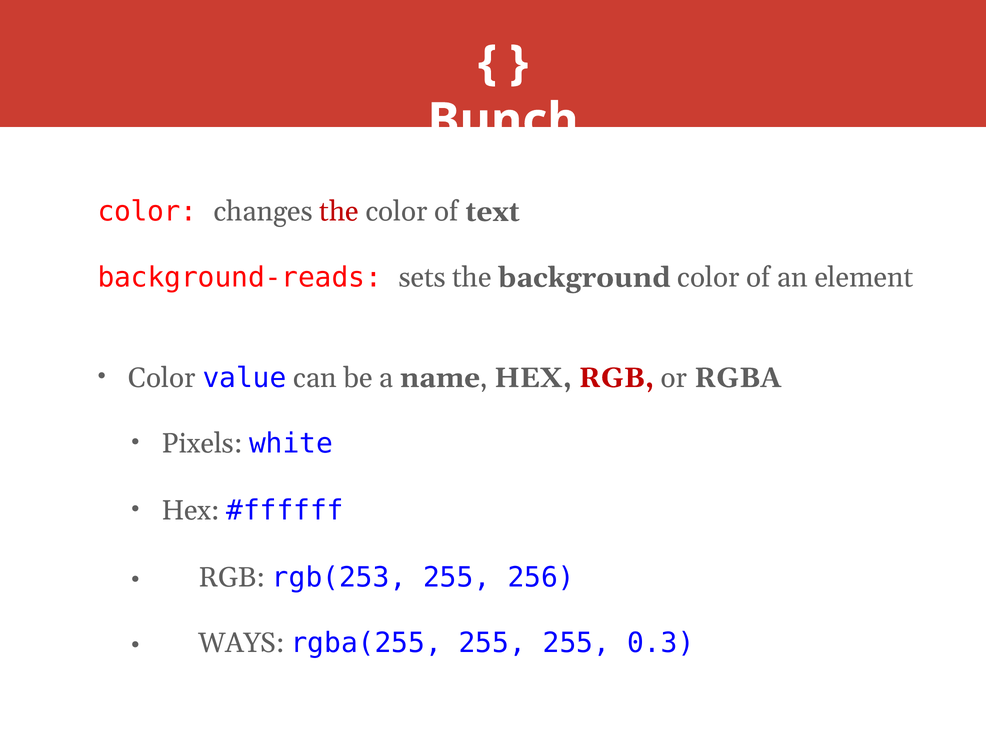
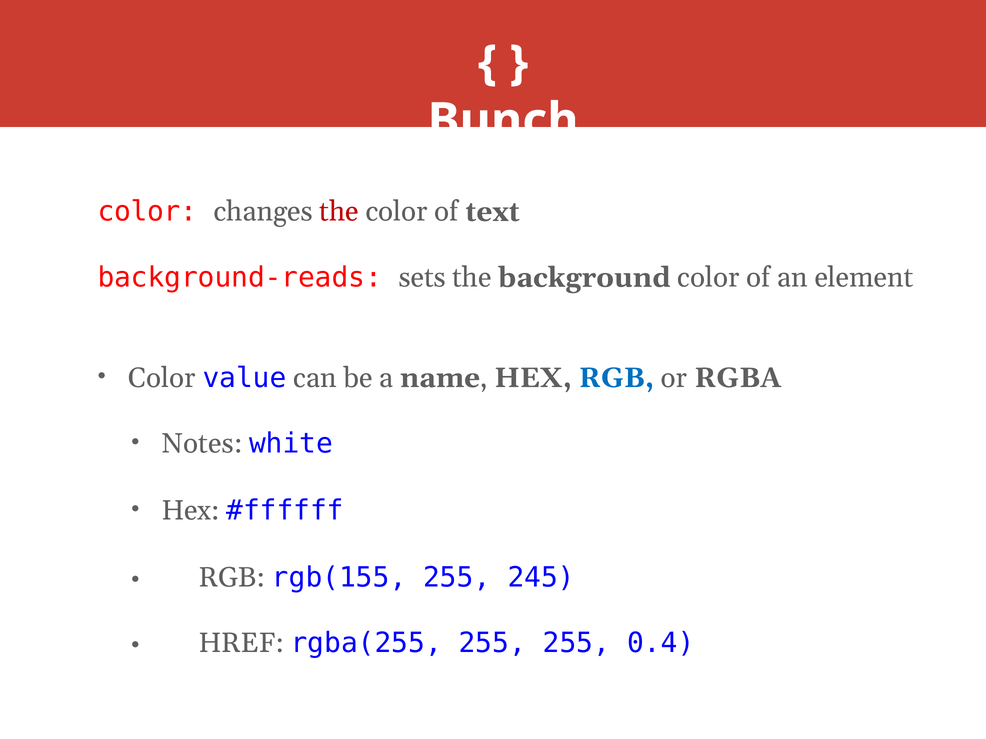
RGB colour: red -> blue (616, 378)
Pixels: Pixels -> Notes (202, 444)
rgb(253: rgb(253 -> rgb(155 (339, 578)
256: 256 -> 245 (541, 578)
WAYS: WAYS -> HREF (241, 644)
0.3: 0.3 -> 0.4 (661, 644)
